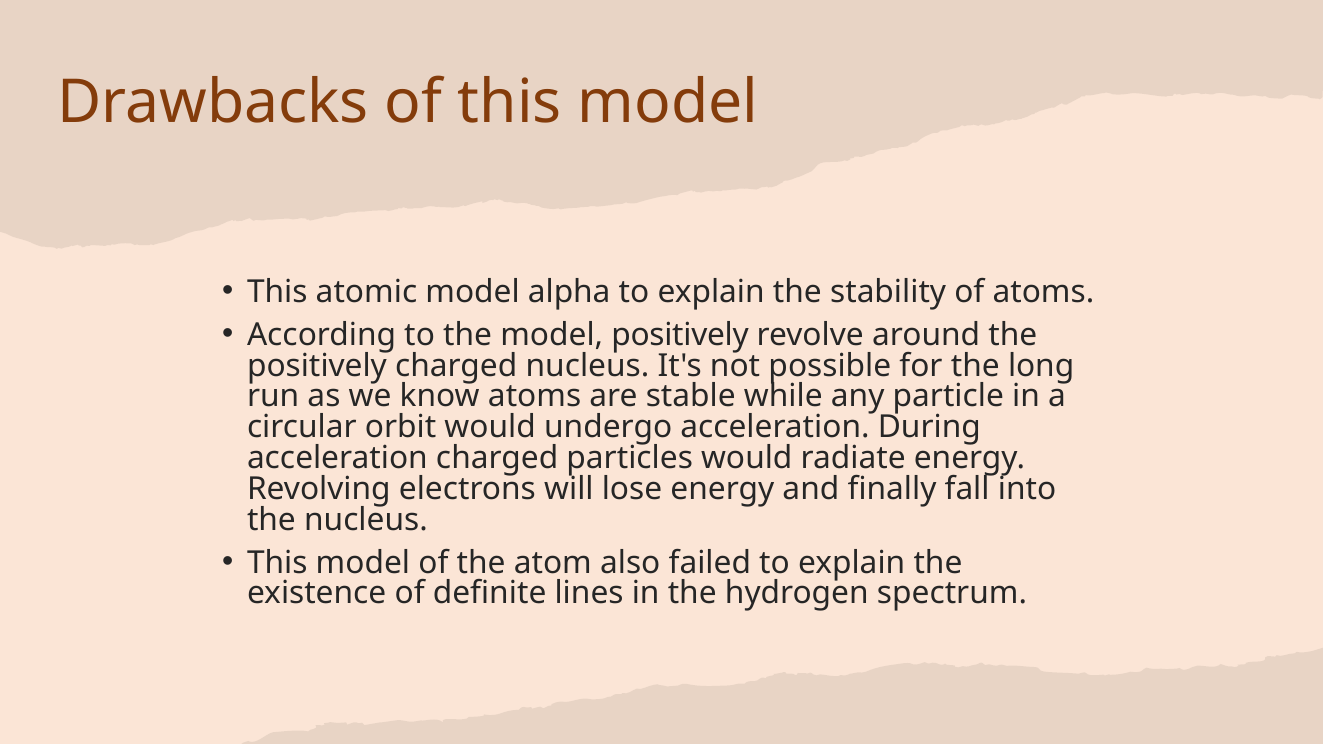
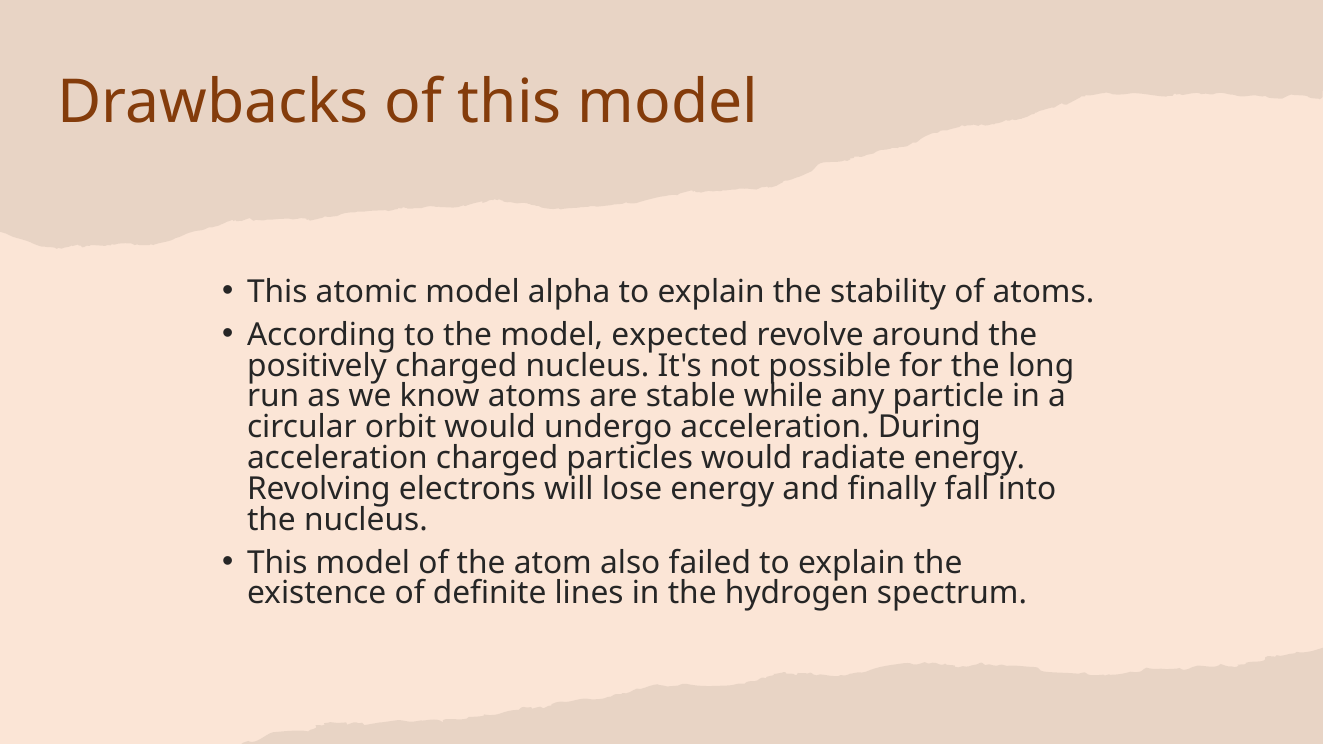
model positively: positively -> expected (680, 335)
